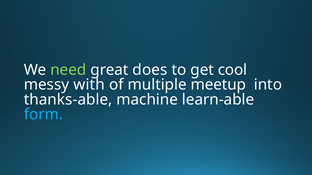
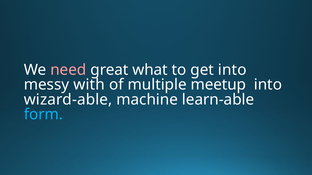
need colour: light green -> pink (68, 70)
does: does -> what (150, 70)
get cool: cool -> into (232, 70)
thanks-able: thanks-able -> wizard-able (68, 100)
